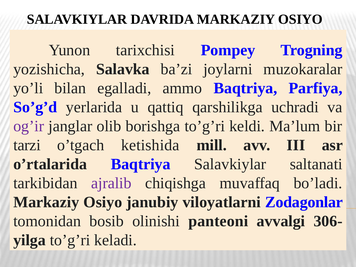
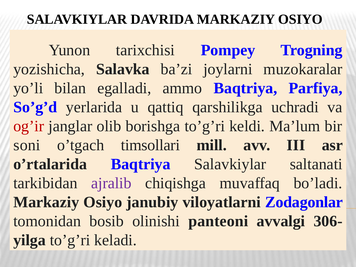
og’ir colour: purple -> red (29, 126)
tarzi: tarzi -> soni (27, 145)
ketishida: ketishida -> timsollari (150, 145)
